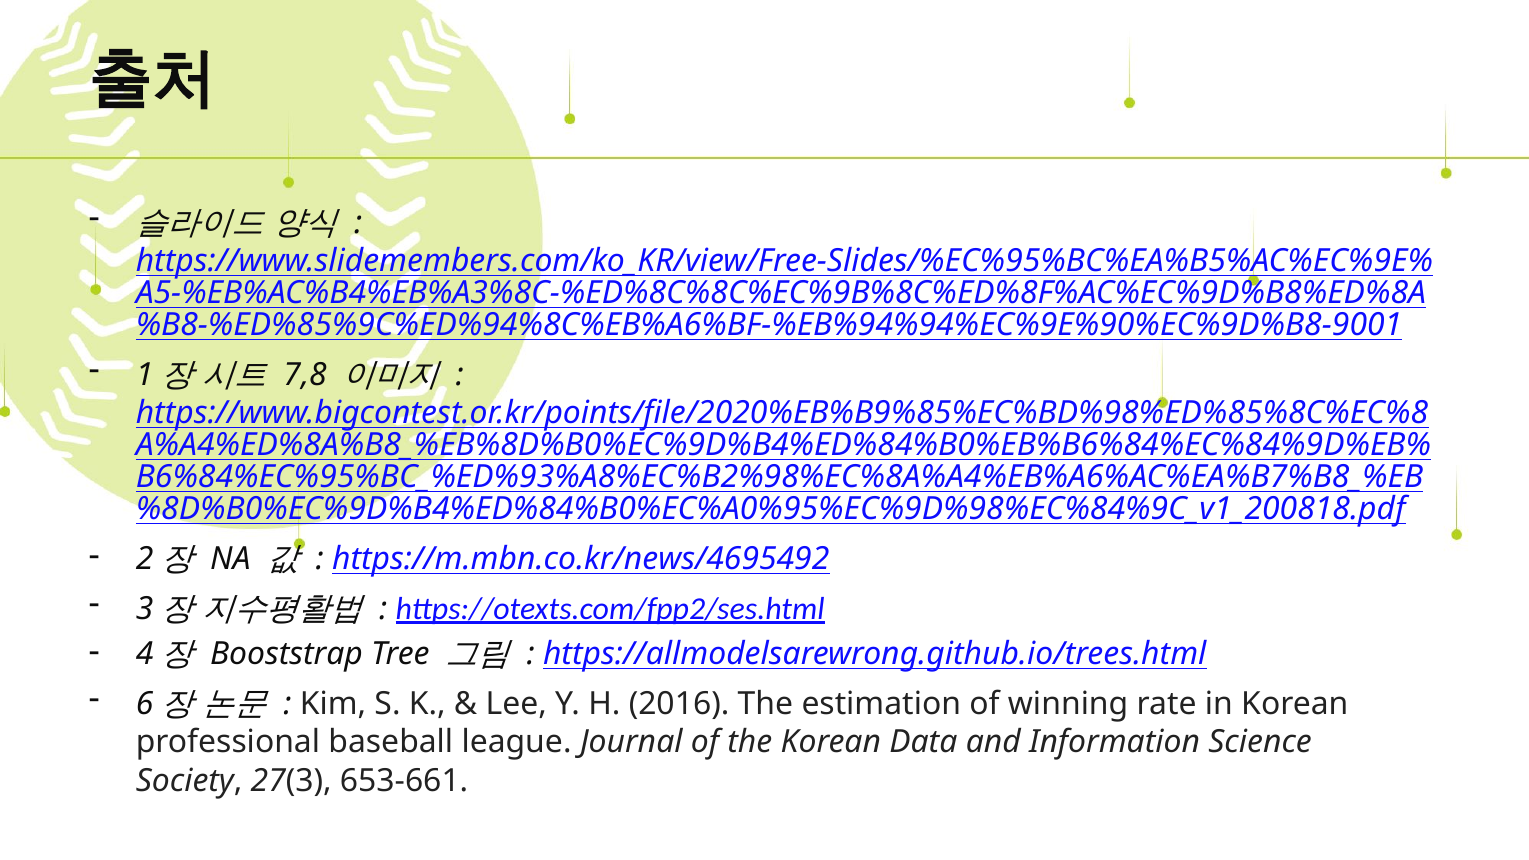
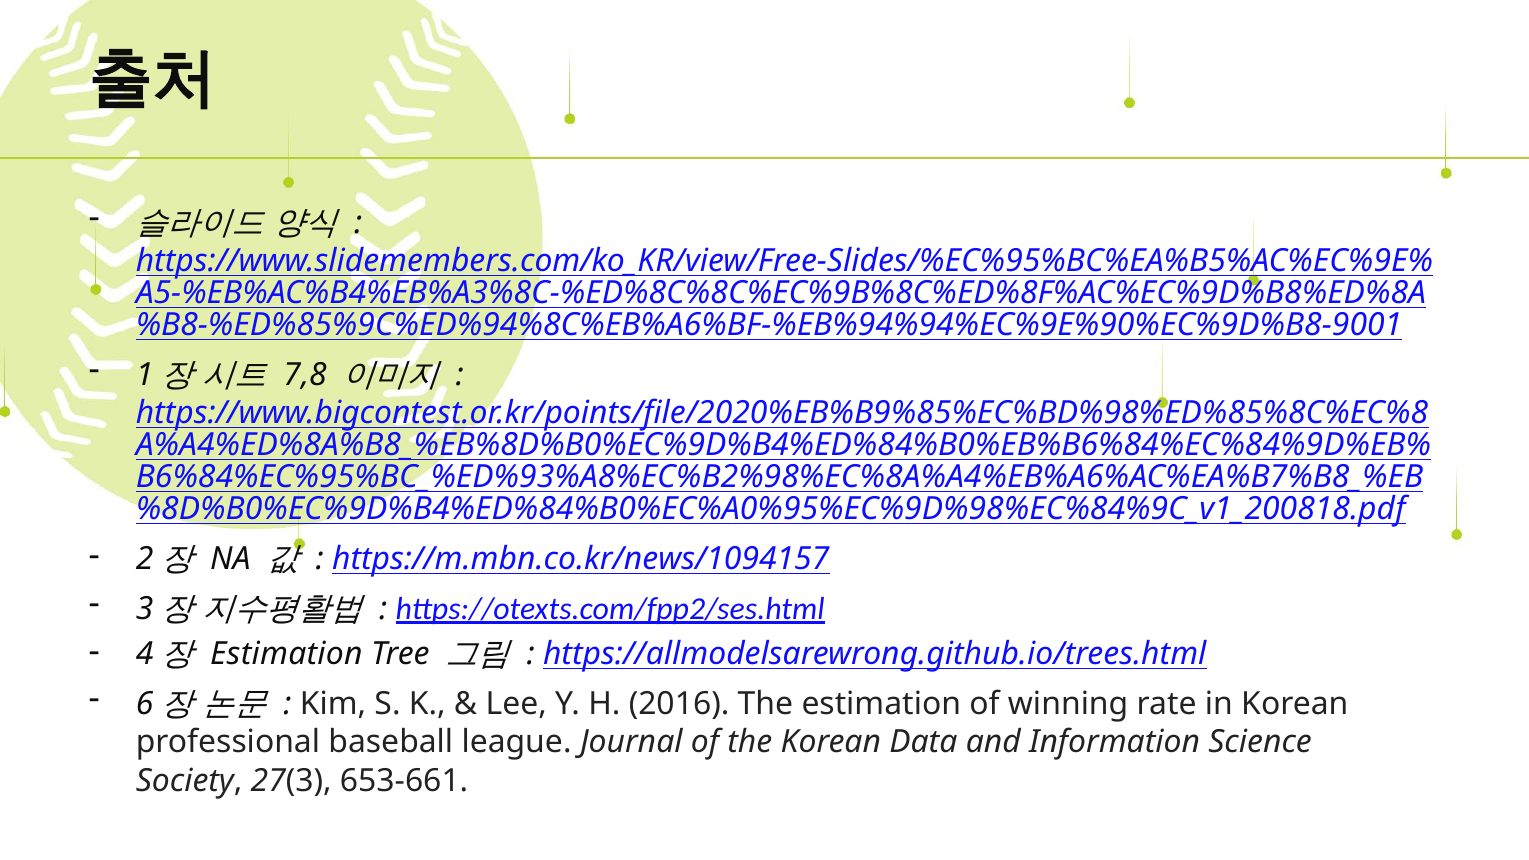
https://m.mbn.co.kr/news/4695492: https://m.mbn.co.kr/news/4695492 -> https://m.mbn.co.kr/news/1094157 (581, 559)
Booststrap: Booststrap -> Estimation (286, 654)
